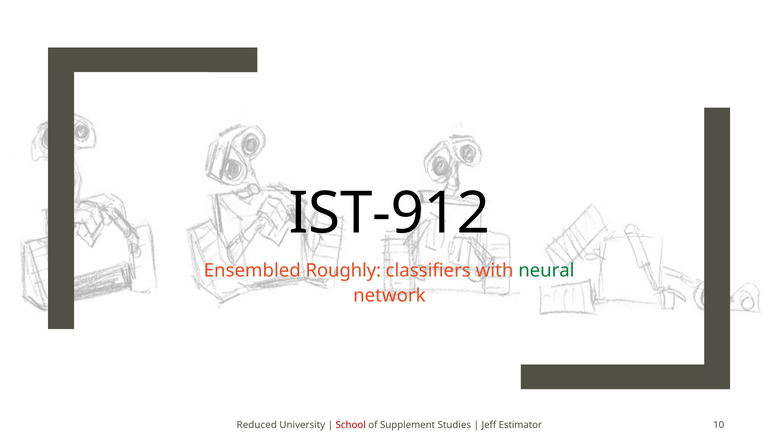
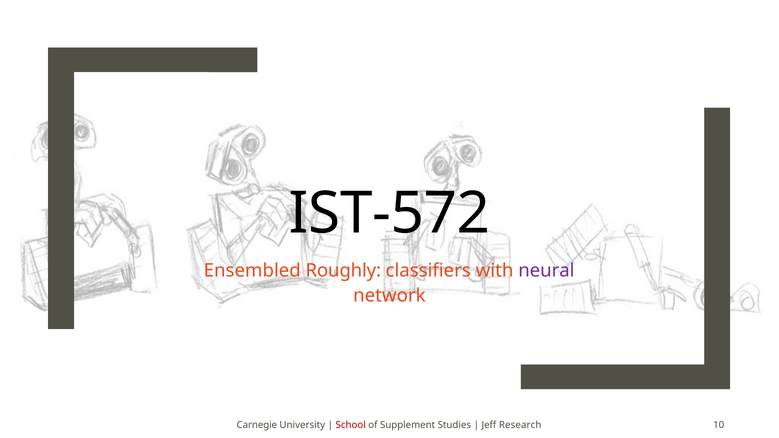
IST-912: IST-912 -> IST-572 (390, 214)
neural colour: green -> purple (546, 271)
Reduced: Reduced -> Carnegie (257, 425)
Estimator: Estimator -> Research (520, 425)
